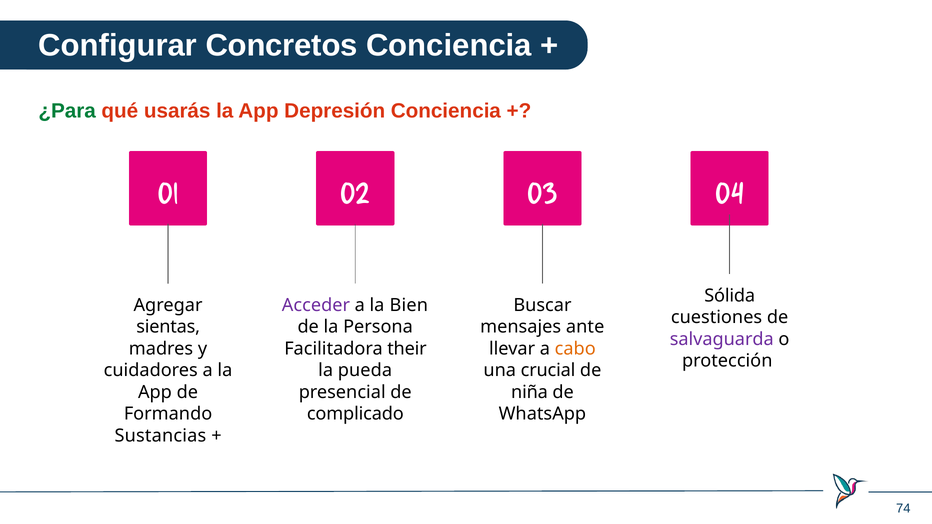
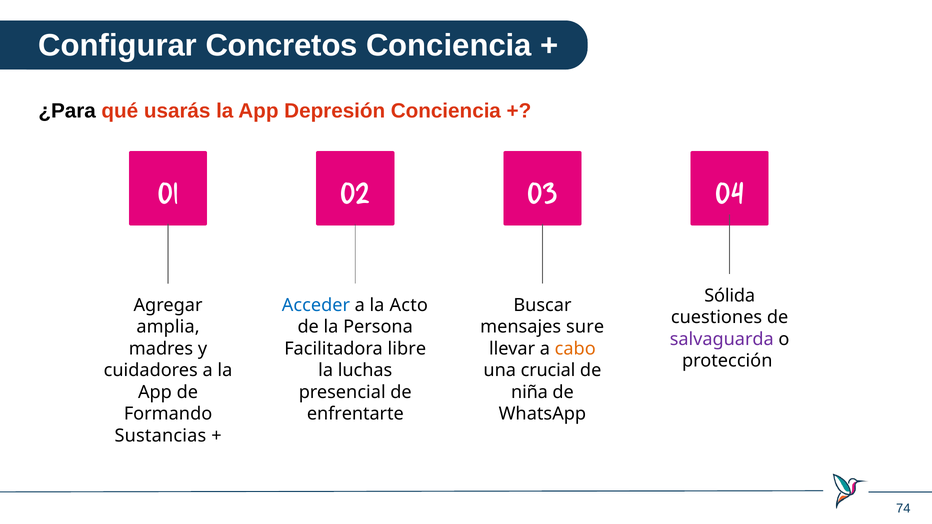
¿Para colour: green -> black (67, 111)
Acceder colour: purple -> blue (316, 305)
Bien: Bien -> Acto (409, 305)
sientas: sientas -> amplia (168, 327)
ante: ante -> sure (585, 327)
their: their -> libre (407, 349)
pueda: pueda -> luchas (365, 371)
complicado: complicado -> enfrentarte (355, 414)
